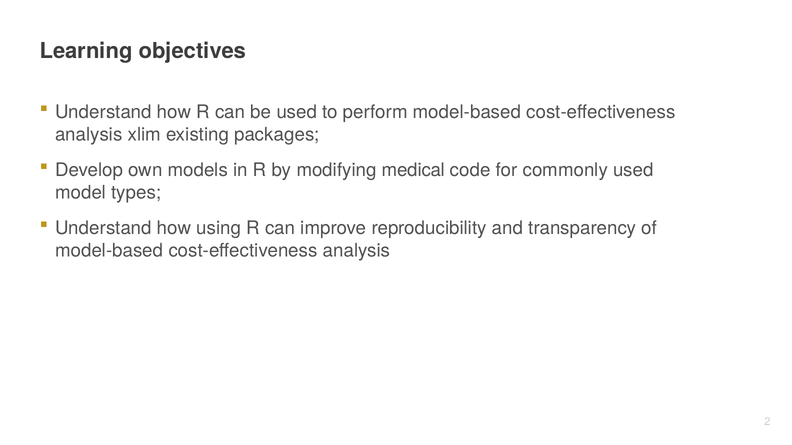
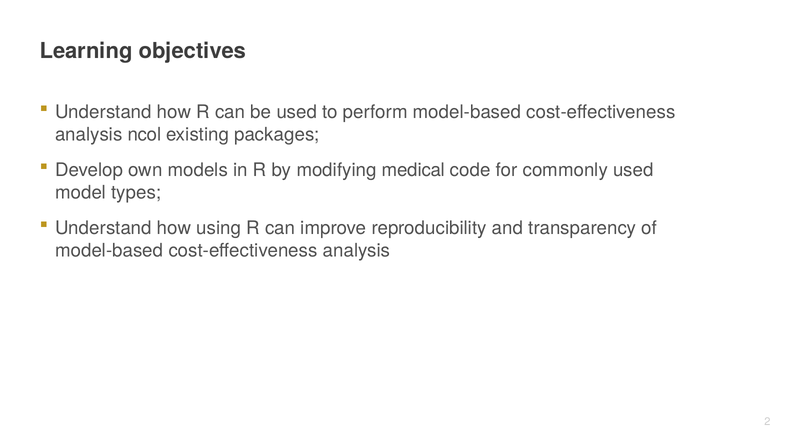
xlim: xlim -> ncol (144, 135)
